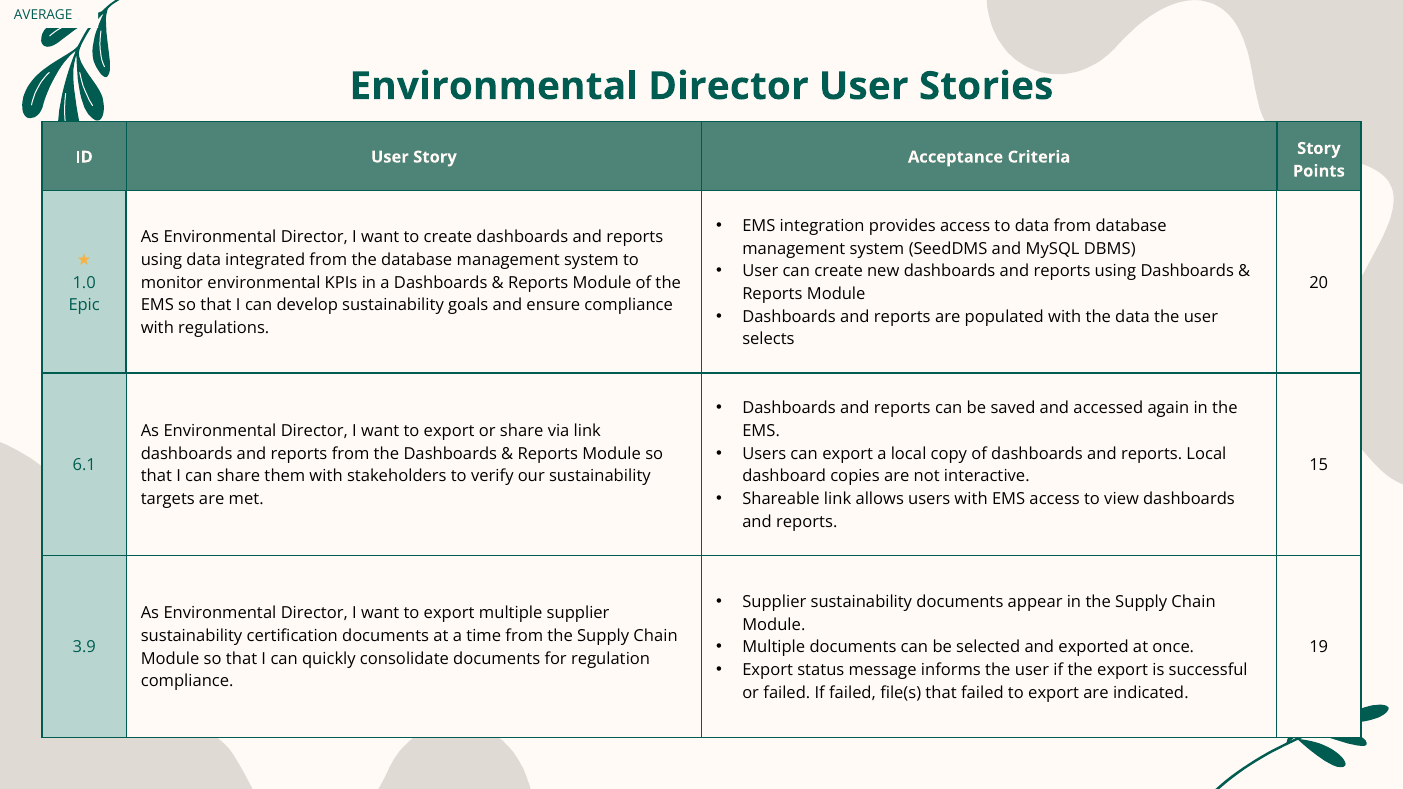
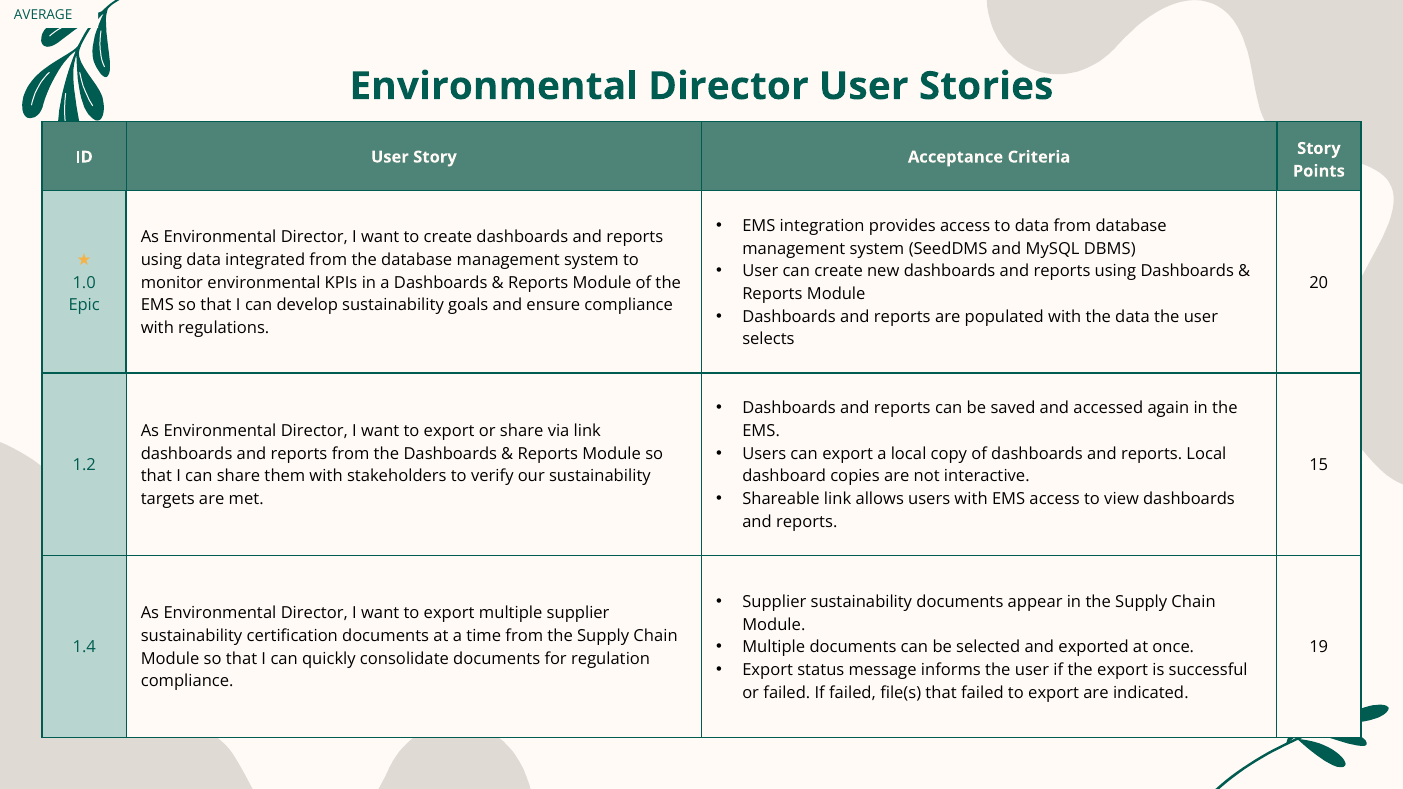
6.1: 6.1 -> 1.2 (84, 465)
3.9: 3.9 -> 1.4 (84, 648)
